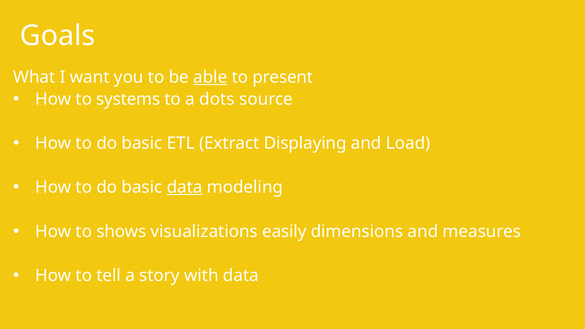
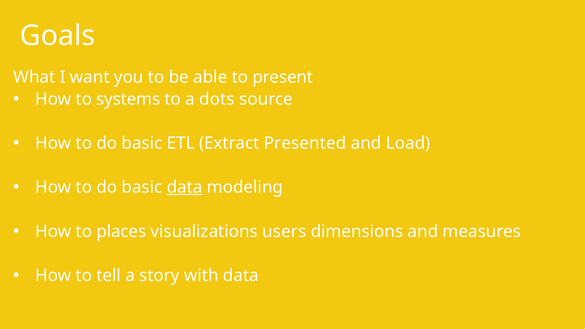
able underline: present -> none (210, 77)
Displaying: Displaying -> Presented (305, 143)
shows: shows -> places (121, 231)
easily: easily -> users (284, 231)
